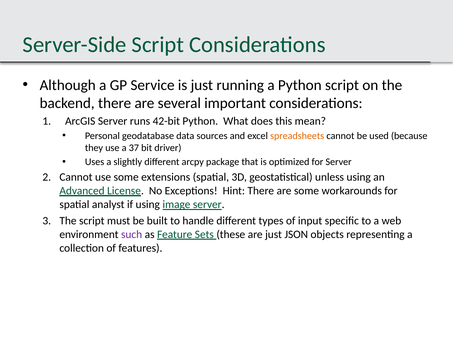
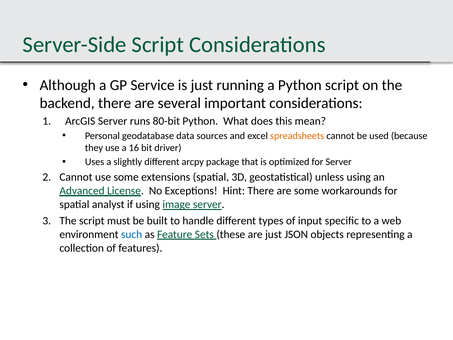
42-bit: 42-bit -> 80-bit (166, 121)
37: 37 -> 16 (134, 148)
such colour: purple -> blue (132, 234)
